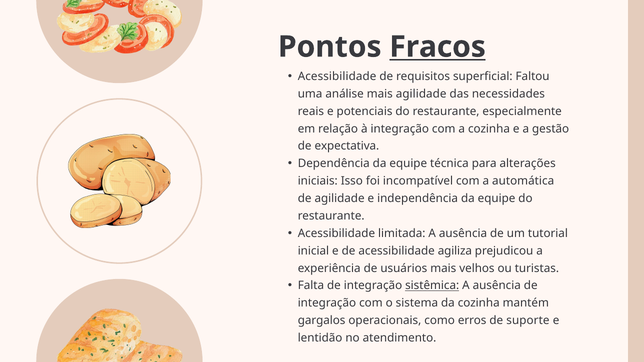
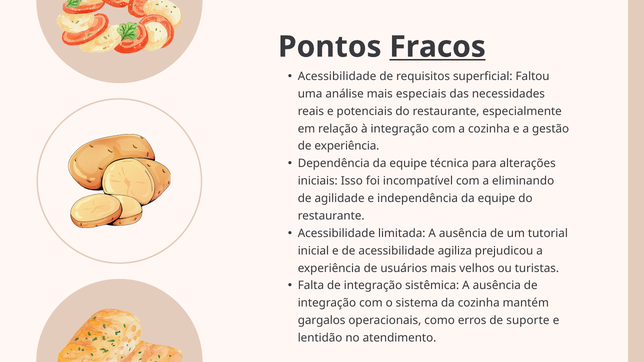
mais agilidade: agilidade -> especiais (421, 94)
de expectativa: expectativa -> experiência (347, 146)
automática: automática -> eliminando (523, 181)
sistêmica underline: present -> none (432, 286)
